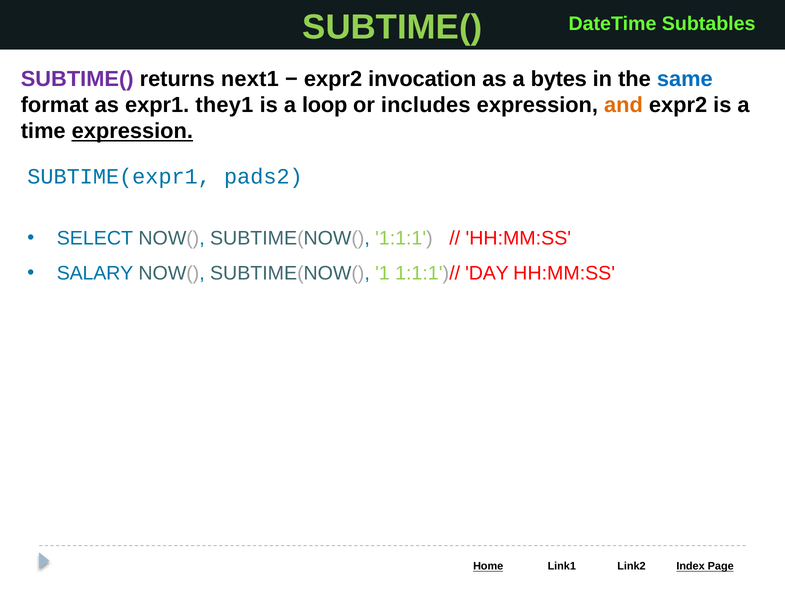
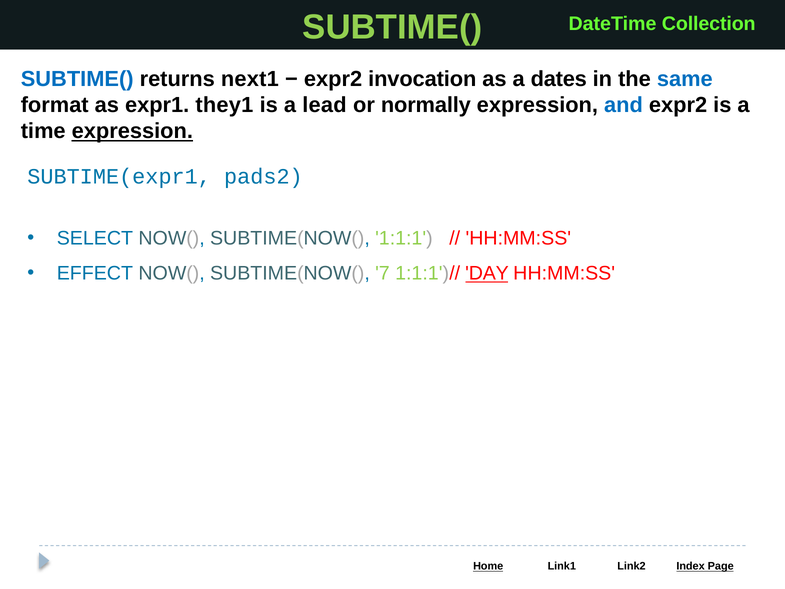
Subtables: Subtables -> Collection (709, 24)
SUBTIME( colour: purple -> blue (77, 79)
bytes: bytes -> dates (559, 79)
loop: loop -> lead (324, 105)
includes: includes -> normally (426, 105)
and colour: orange -> blue (623, 105)
SALARY: SALARY -> EFFECT (95, 273)
1: 1 -> 7 (382, 273)
DAY underline: none -> present (487, 273)
